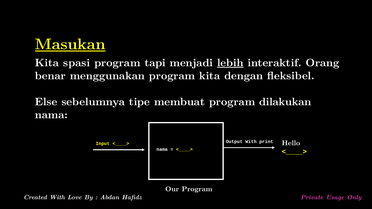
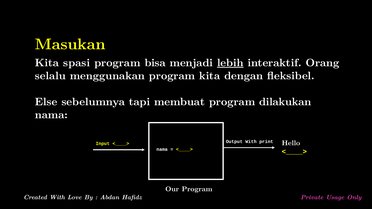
Masukan underline: present -> none (70, 44)
tapi: tapi -> bisa (155, 63)
benar: benar -> selalu (50, 76)
tipe: tipe -> tapi (139, 102)
